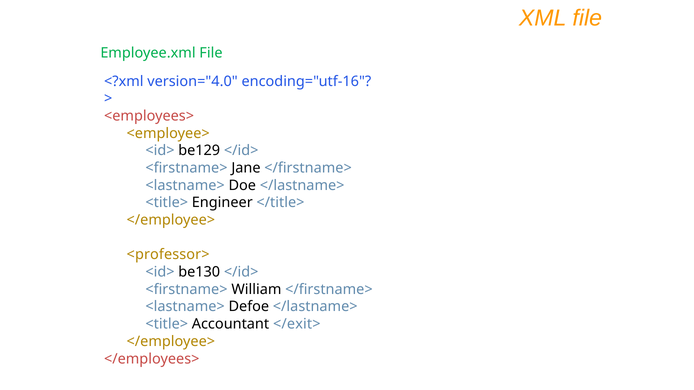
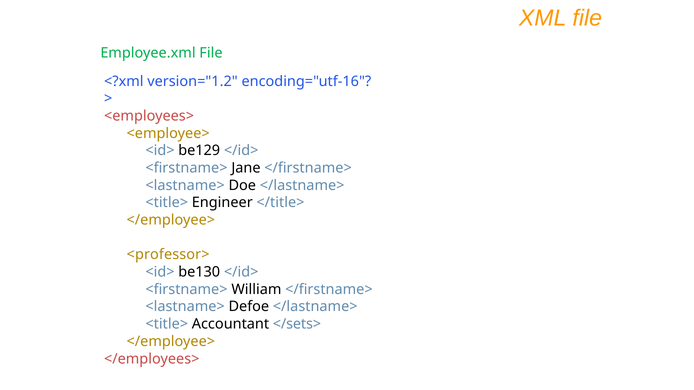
version="4.0: version="4.0 -> version="1.2 (192, 81)
</exit>: </exit> -> </sets> (297, 324)
